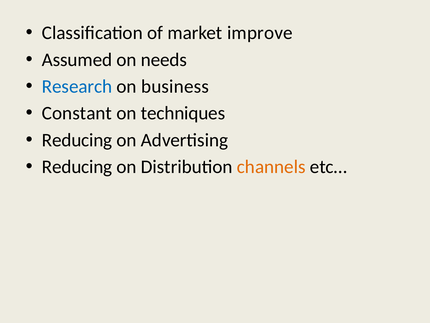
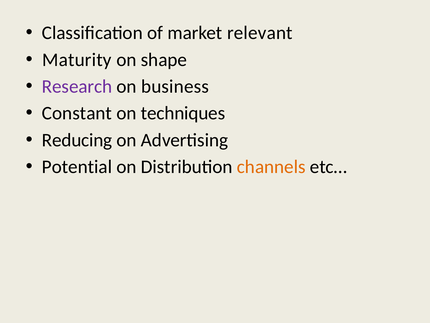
improve: improve -> relevant (260, 33)
Assumed: Assumed -> Maturity (77, 60)
needs: needs -> shape (164, 60)
Research colour: blue -> purple (77, 86)
Reducing: Reducing -> Potential (77, 167)
